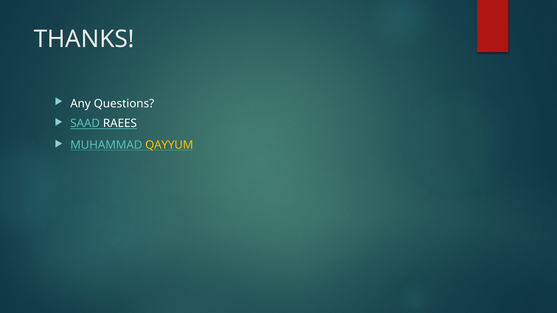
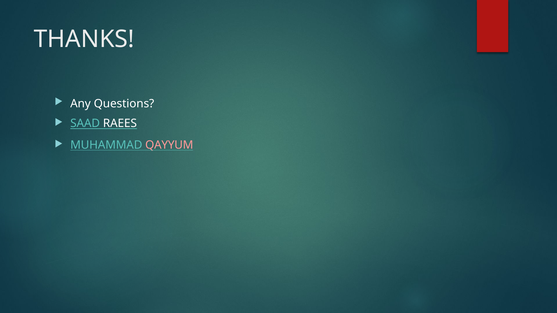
QAYYUM colour: yellow -> pink (169, 145)
